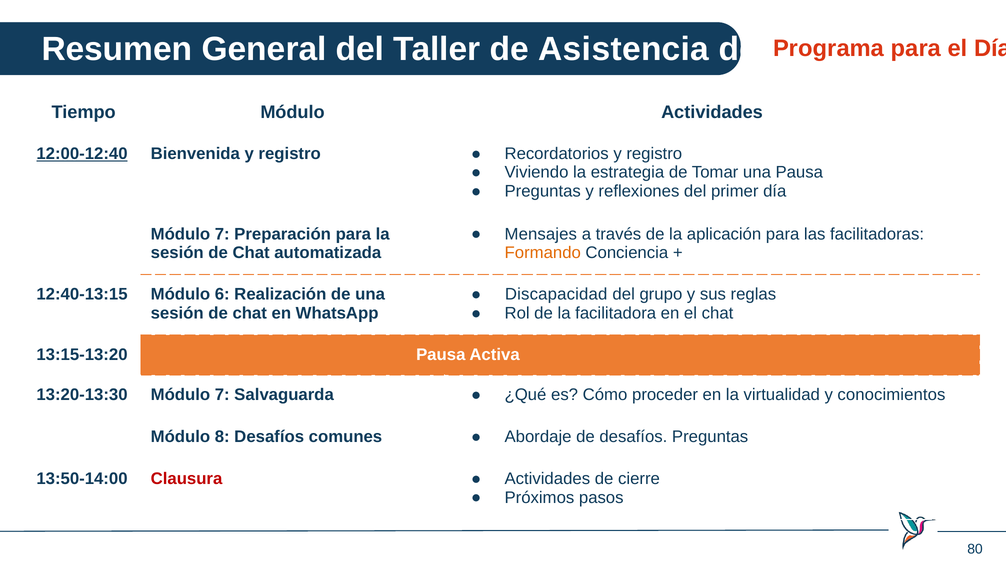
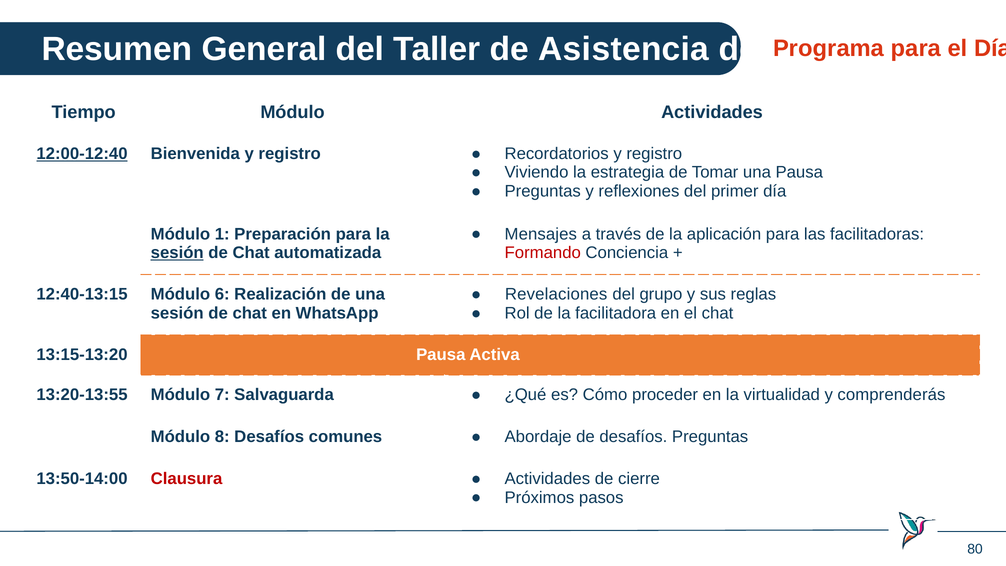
7: 7 -> 1 (222, 234)
sesión underline: none -> present (177, 253)
Formando colour: orange -> red (543, 253)
Discapacidad: Discapacidad -> Revelaciones (556, 294)
13:20-13:30: 13:20-13:30 -> 13:20-13:55 (82, 395)
conocimientos: conocimientos -> comprenderás (891, 395)
